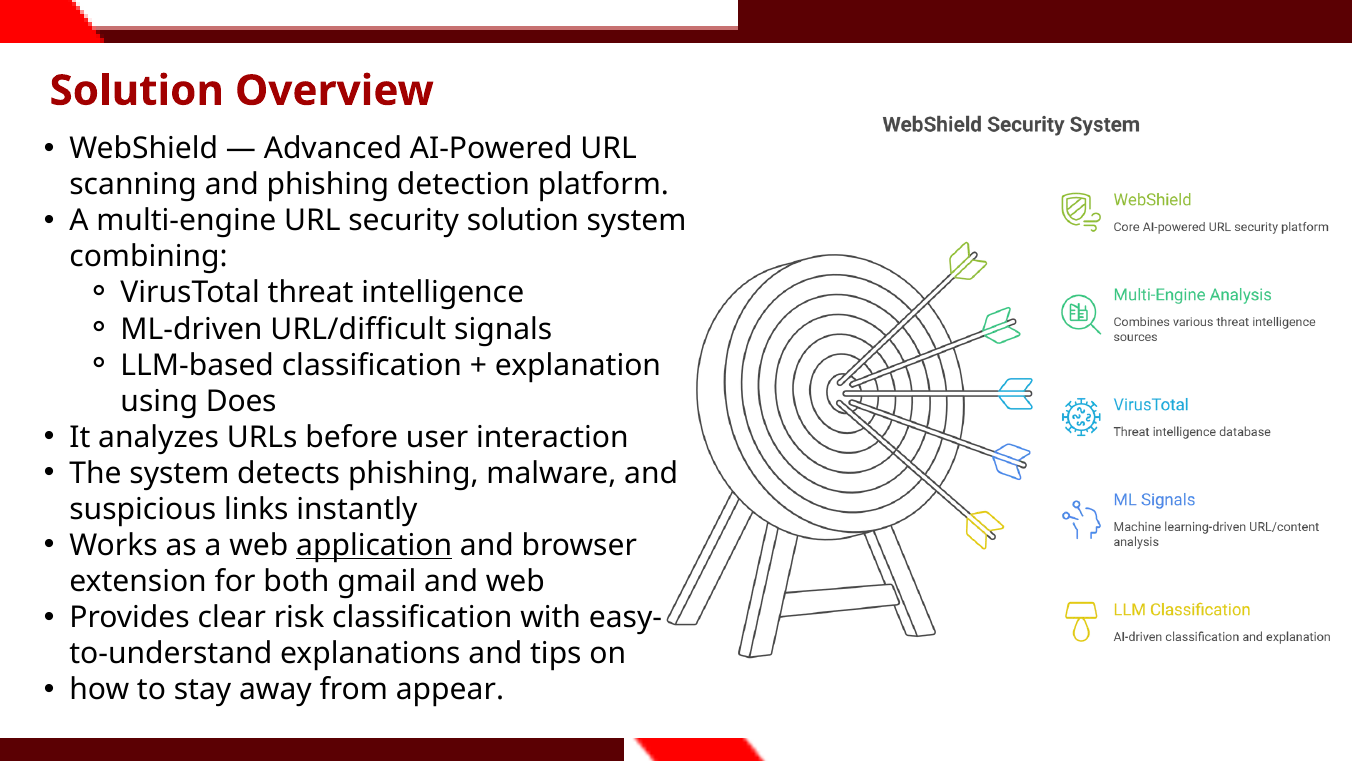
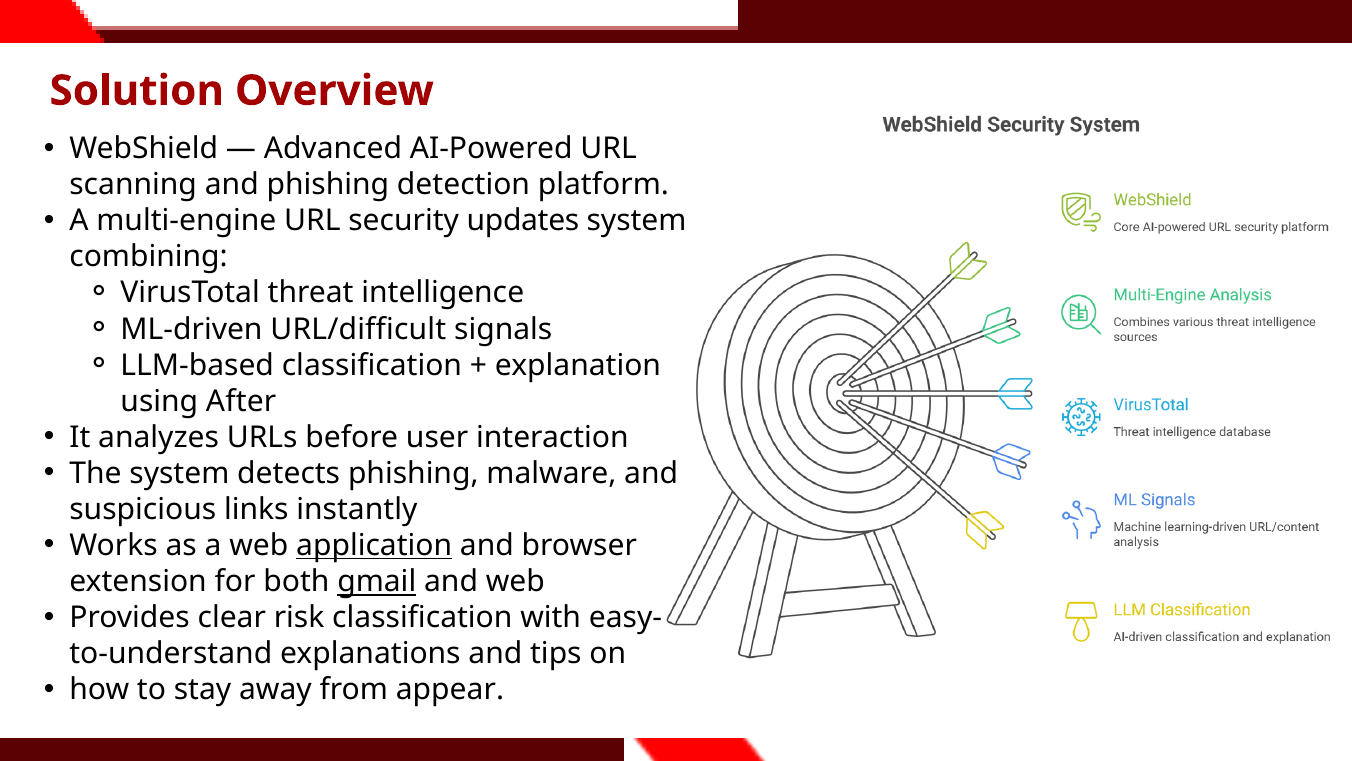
security solution: solution -> updates (523, 221)
Does: Does -> After (241, 401)
gmail underline: none -> present (377, 581)
